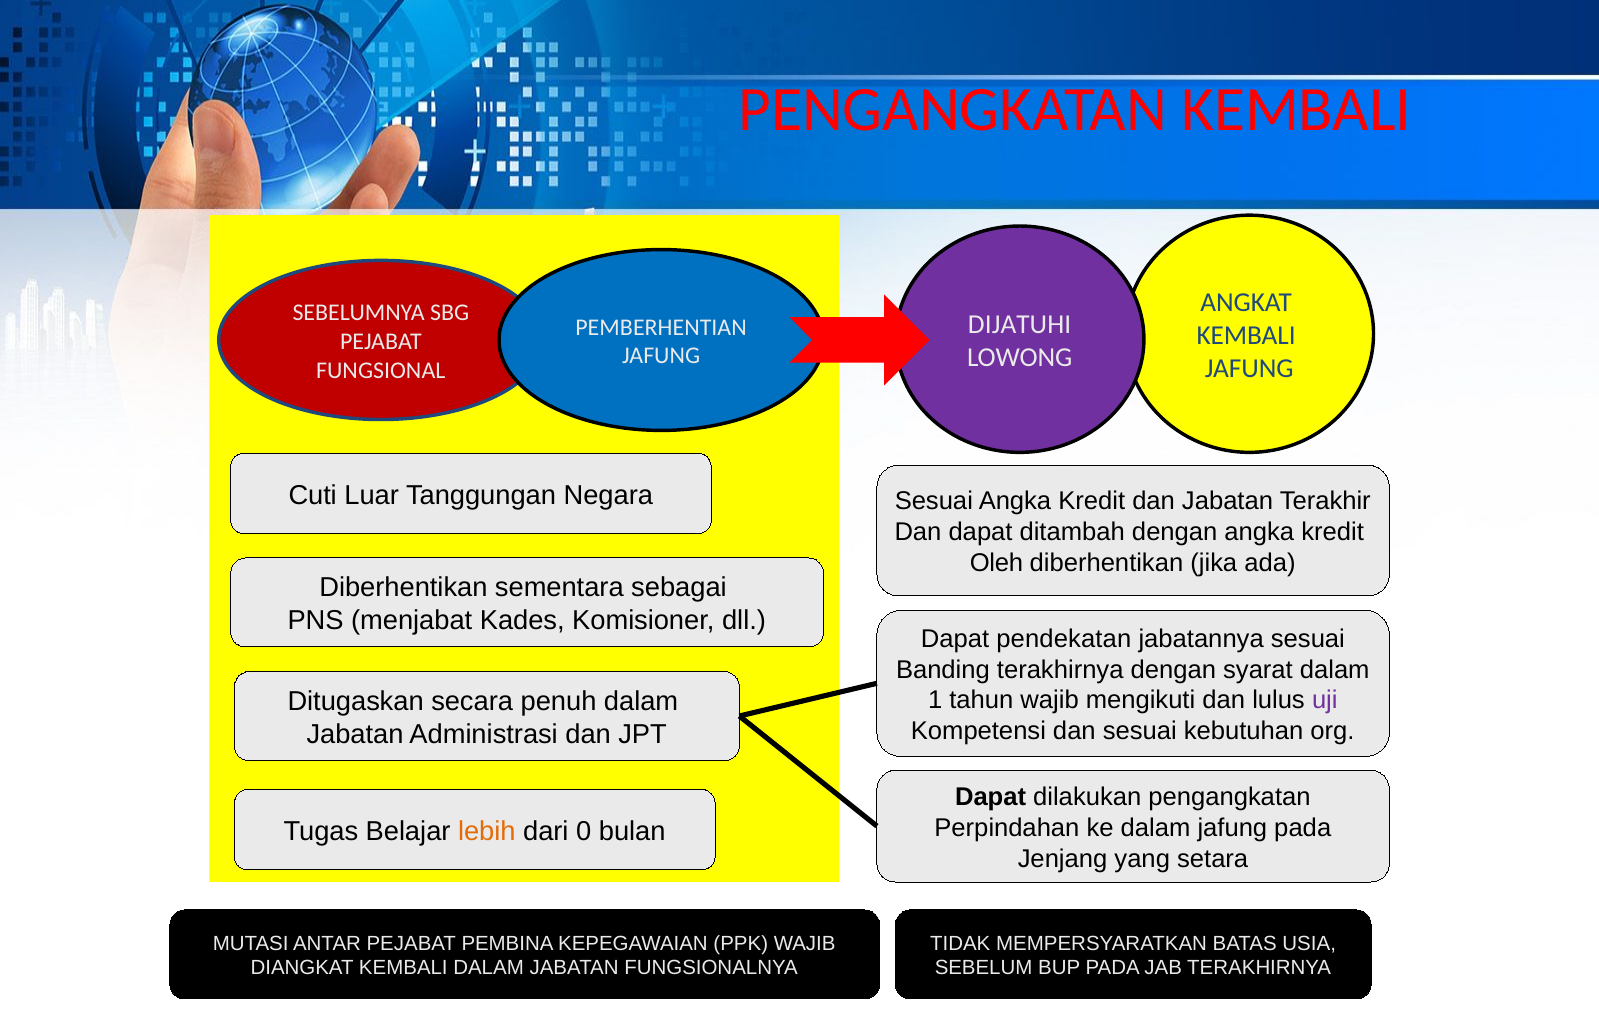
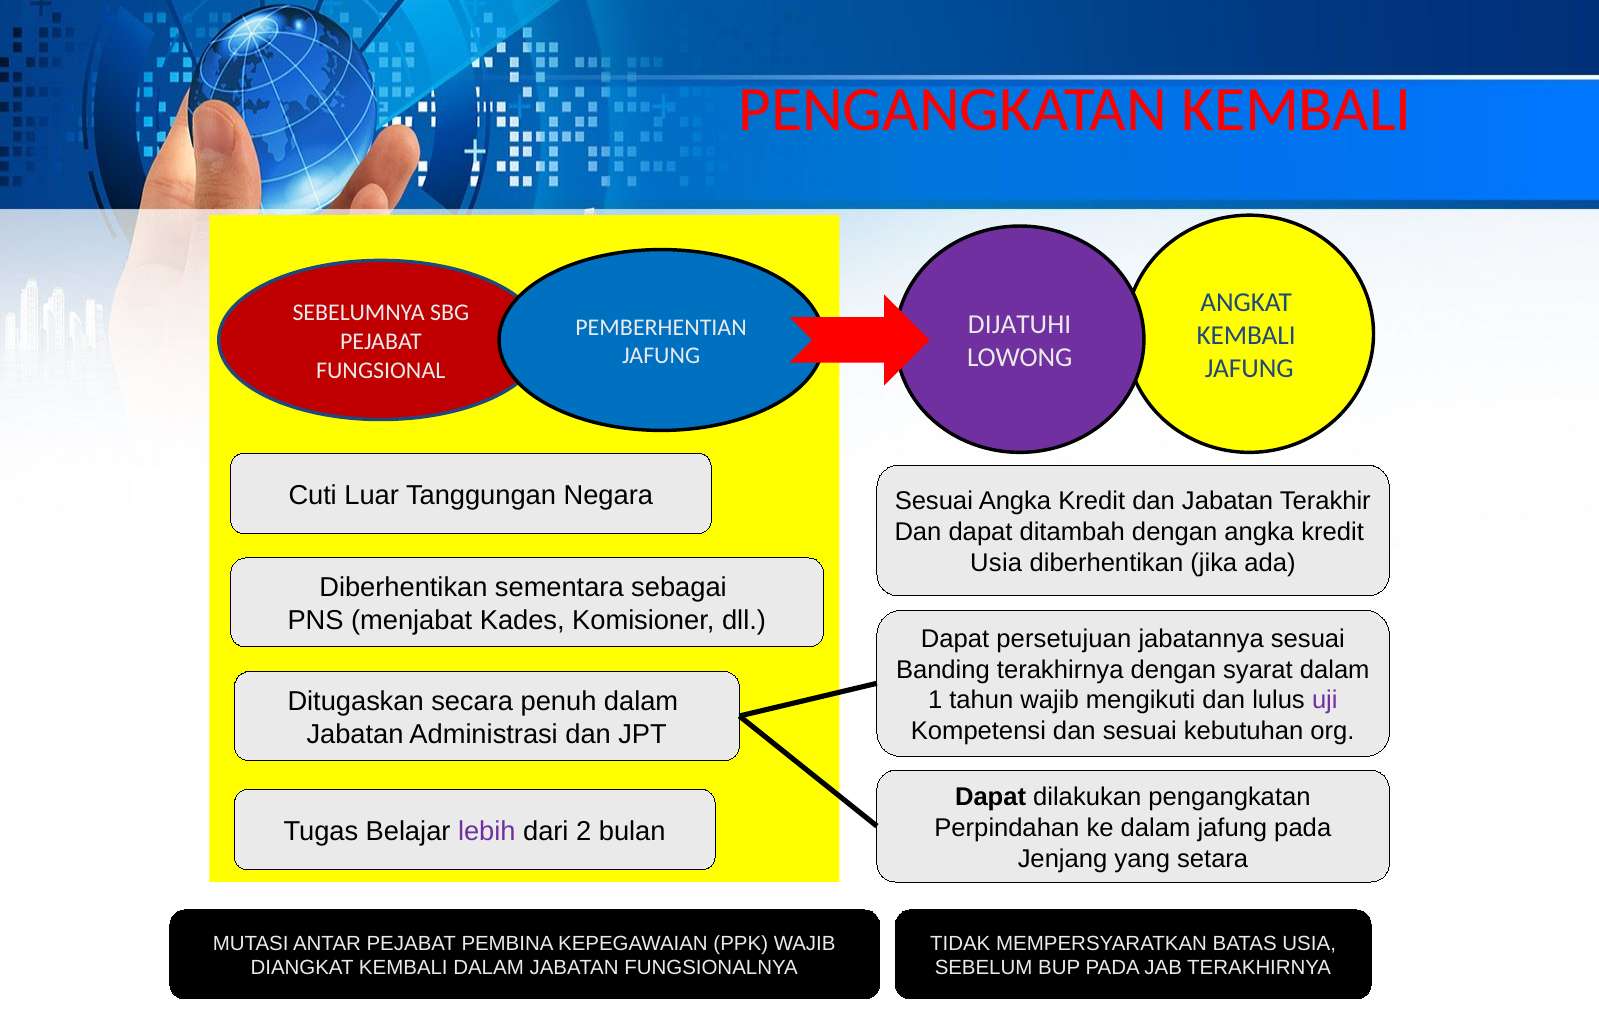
Oleh: Oleh -> Usia (996, 563)
pendekatan: pendekatan -> persetujuan (1064, 639)
lebih colour: orange -> purple (487, 831)
0: 0 -> 2 (584, 831)
